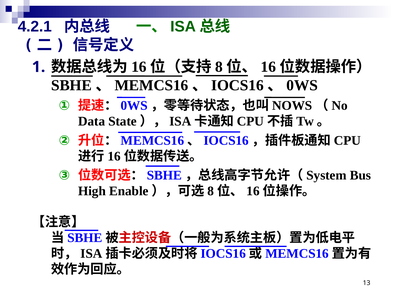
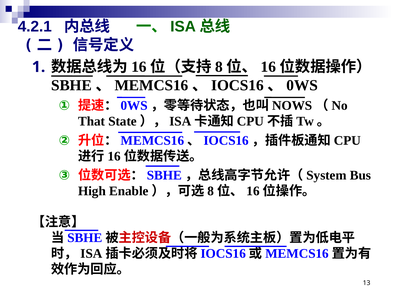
Data: Data -> That (92, 121)
